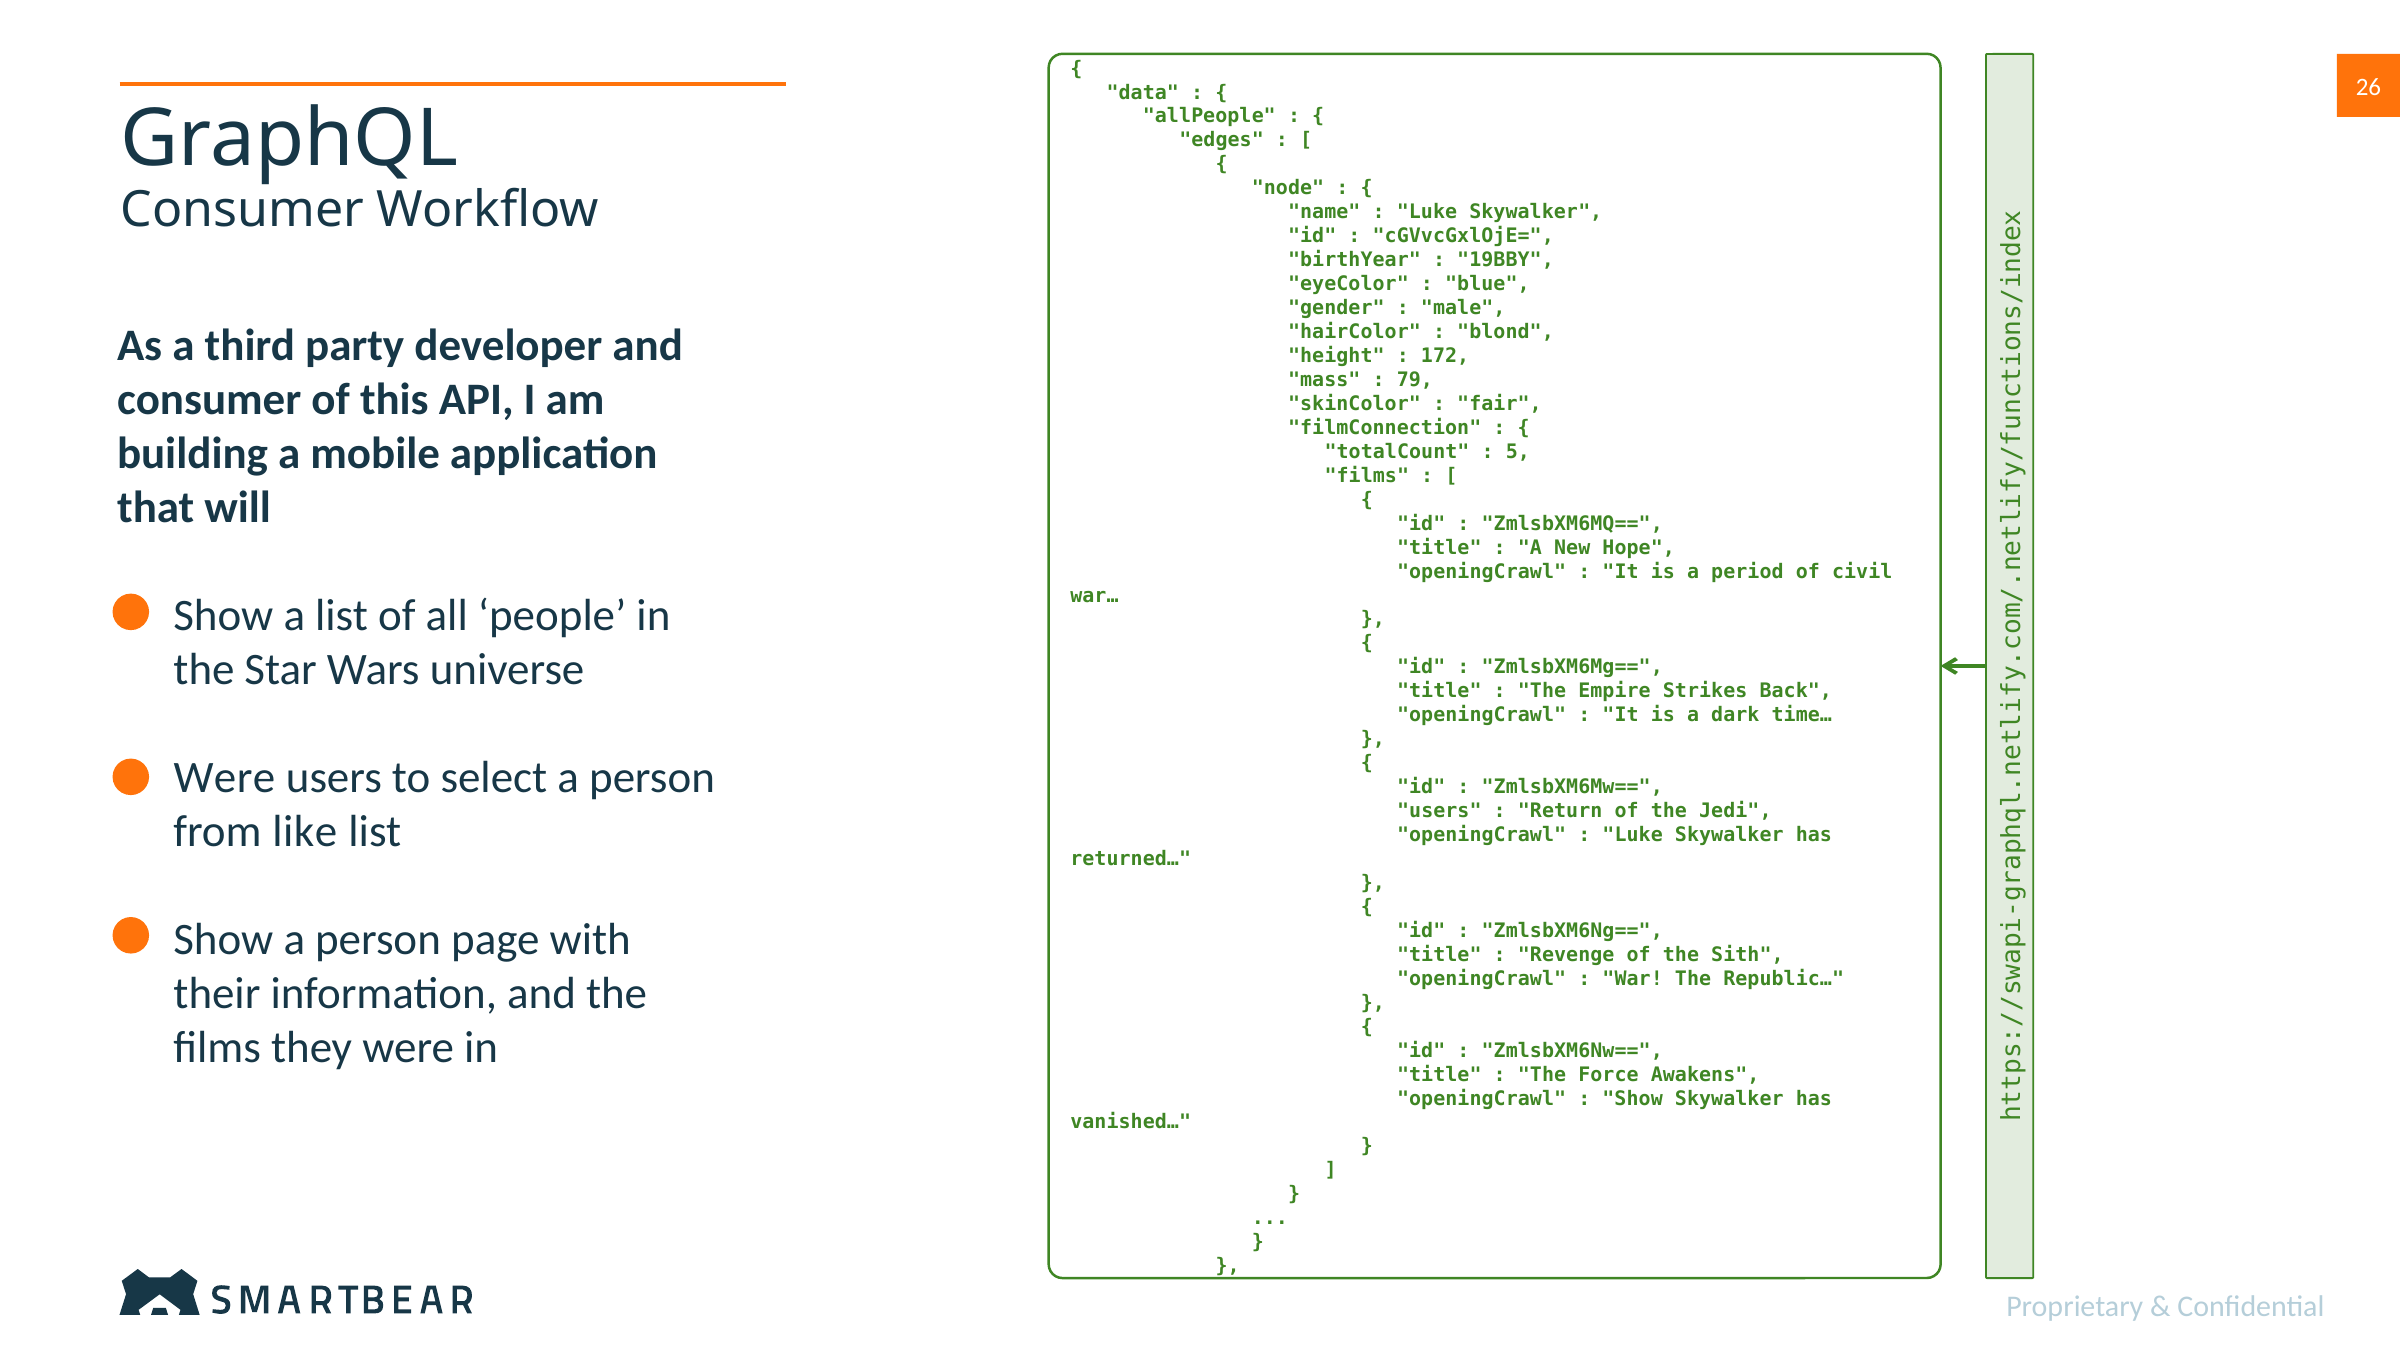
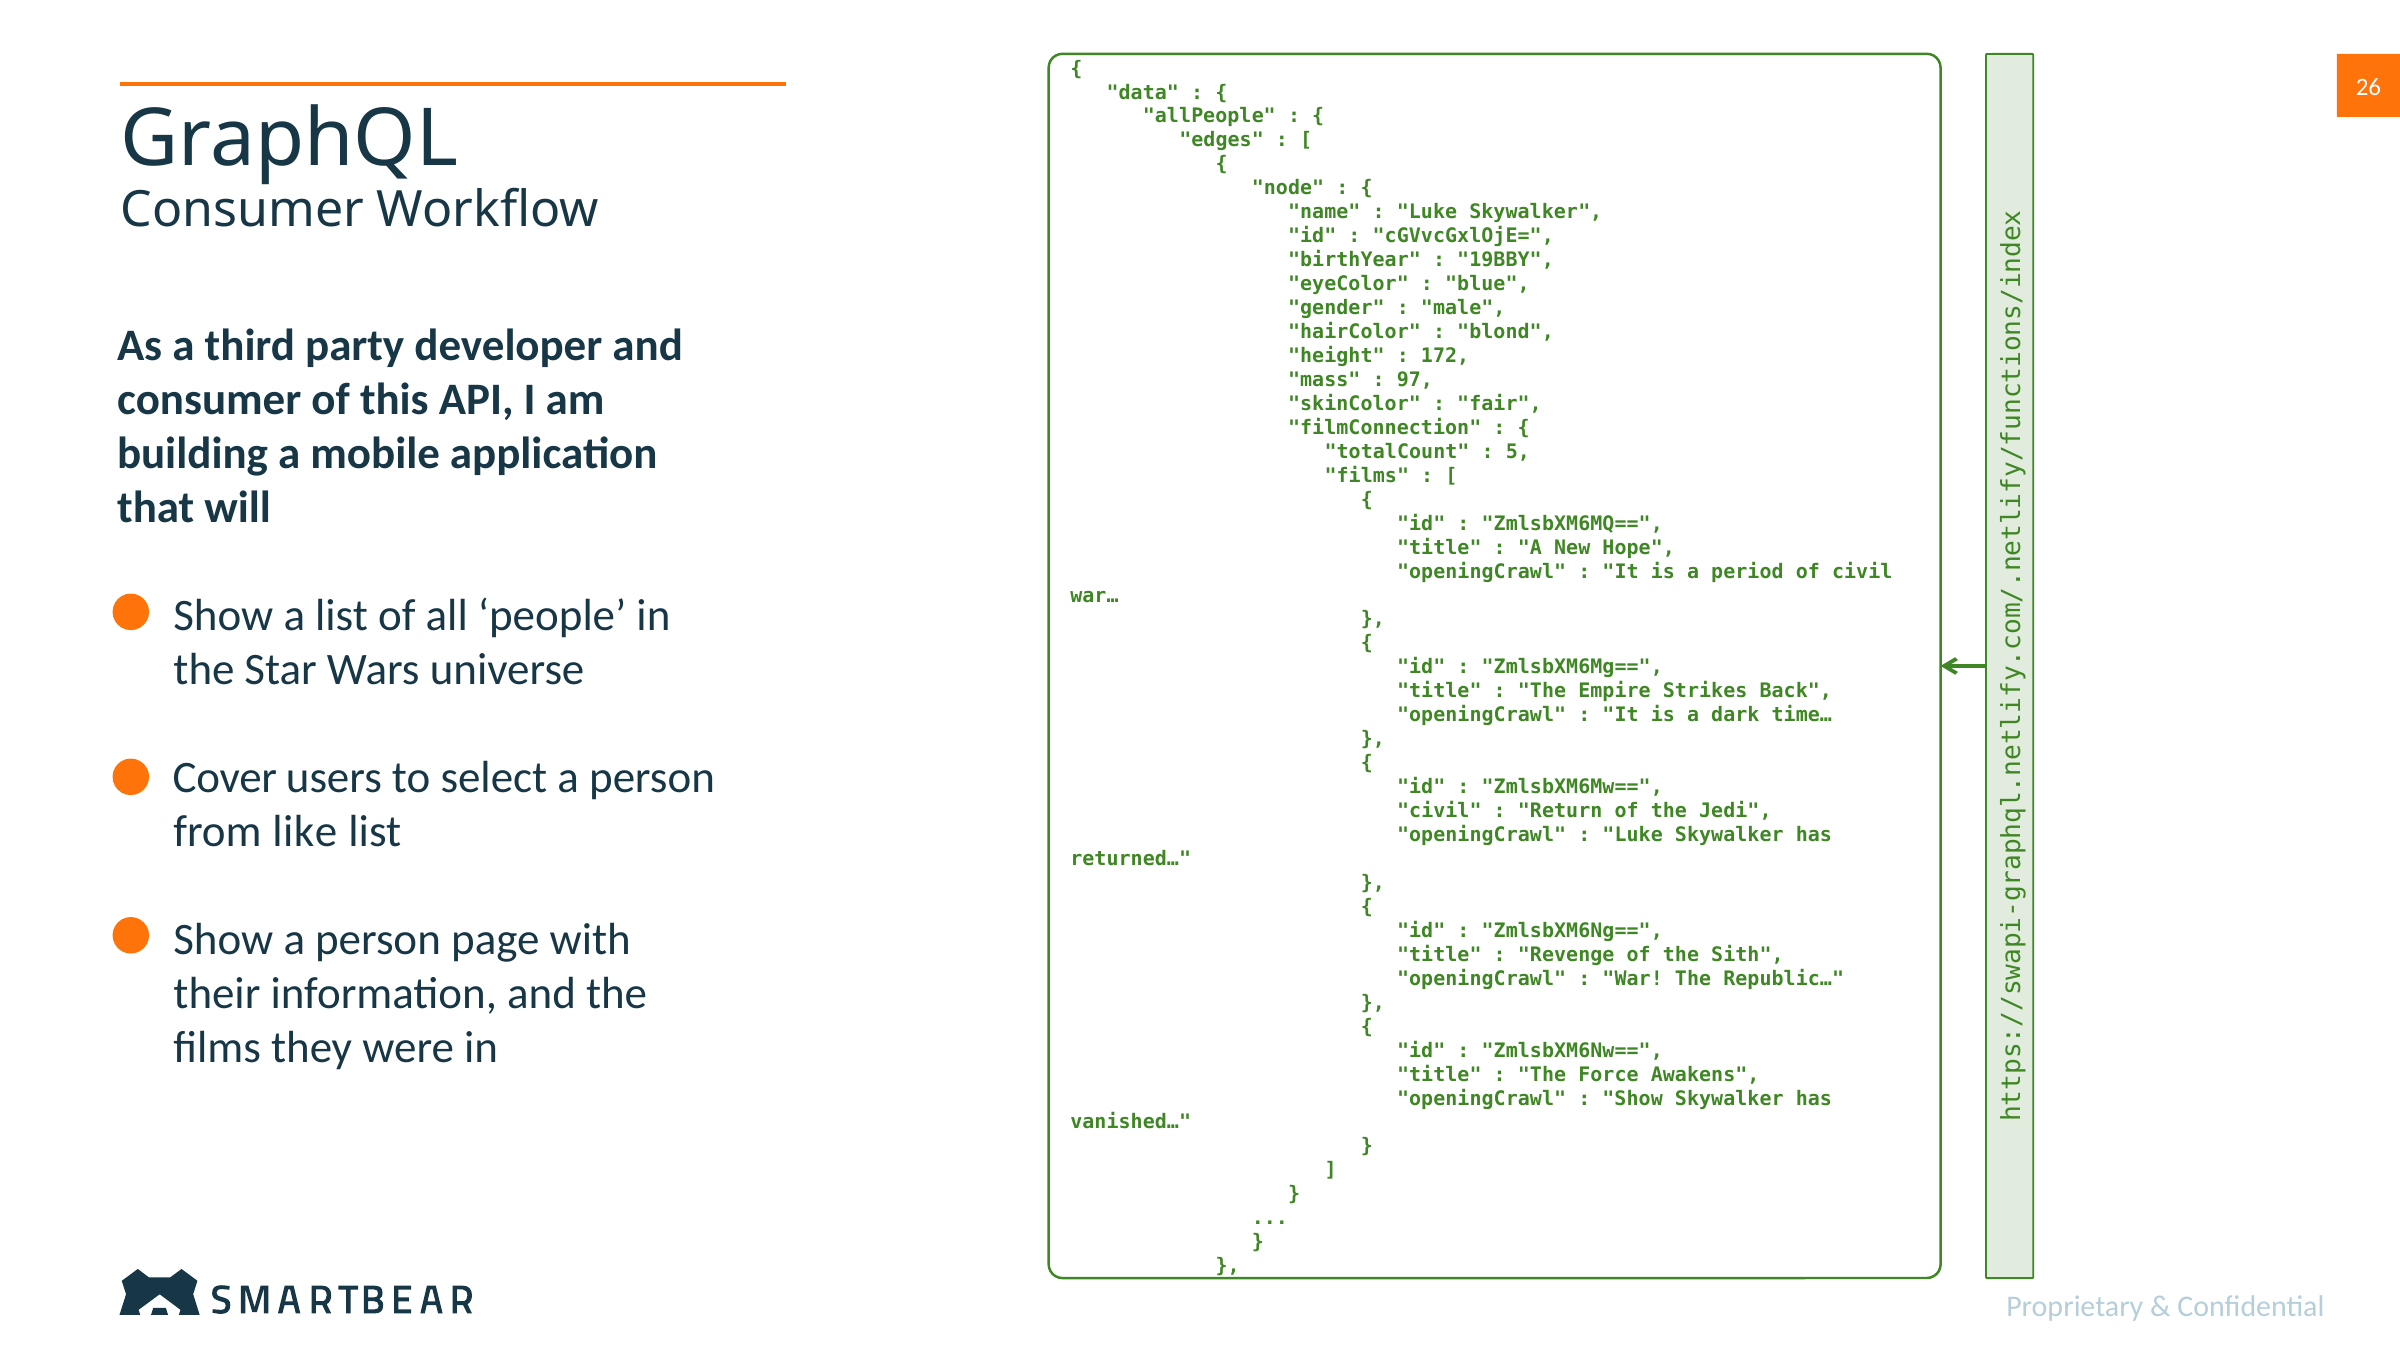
79: 79 -> 97 (1415, 380)
Were: Were -> Cover (225, 778)
users: users -> civil (1439, 811)
